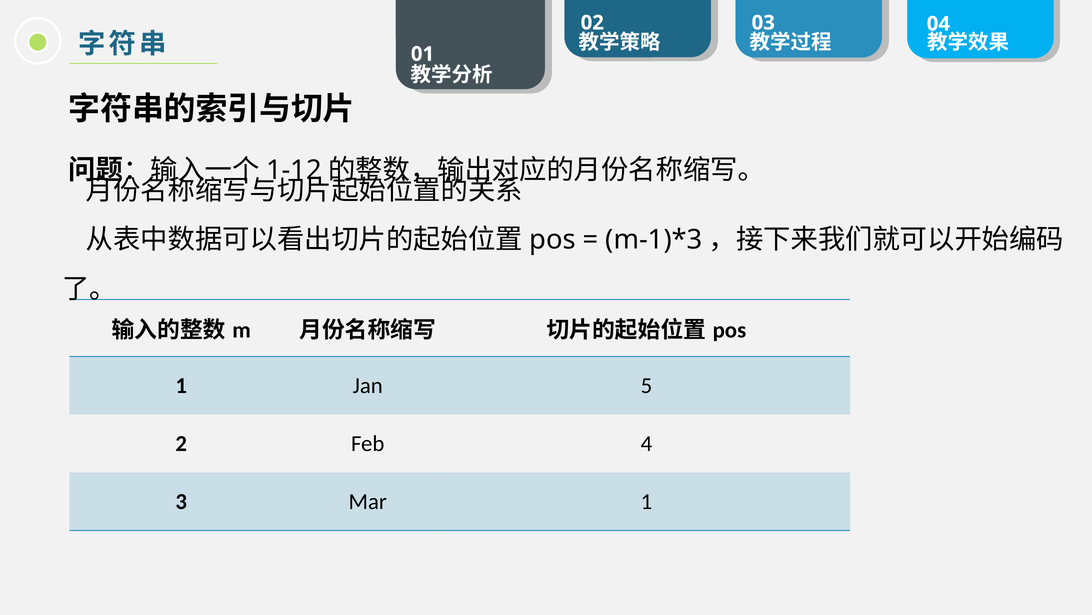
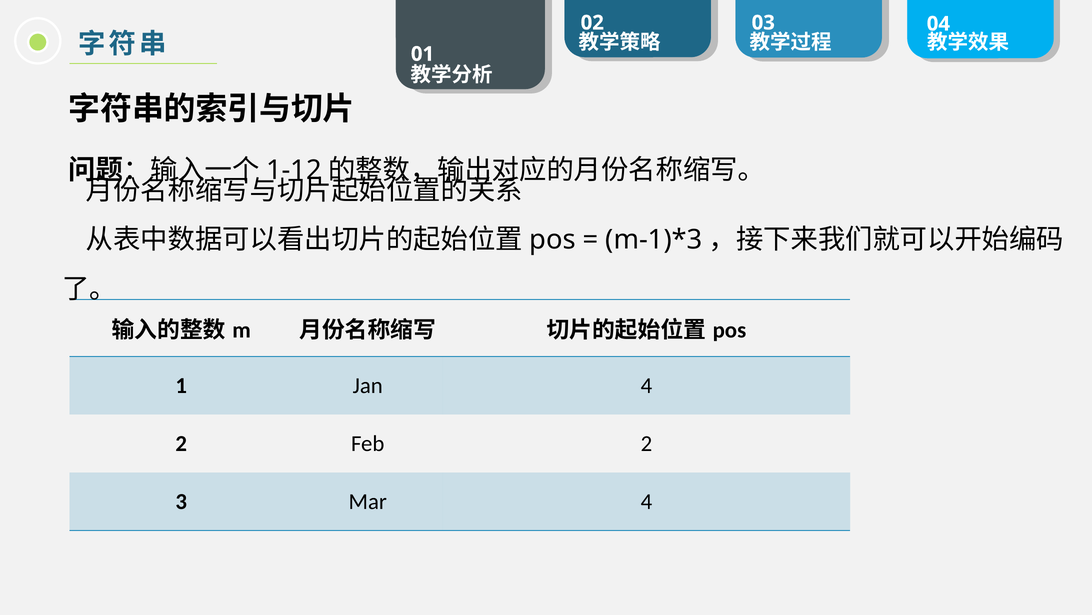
Jan 5: 5 -> 4 (646, 385)
Feb 4: 4 -> 2 (646, 443)
Mar 1: 1 -> 4 (646, 501)
